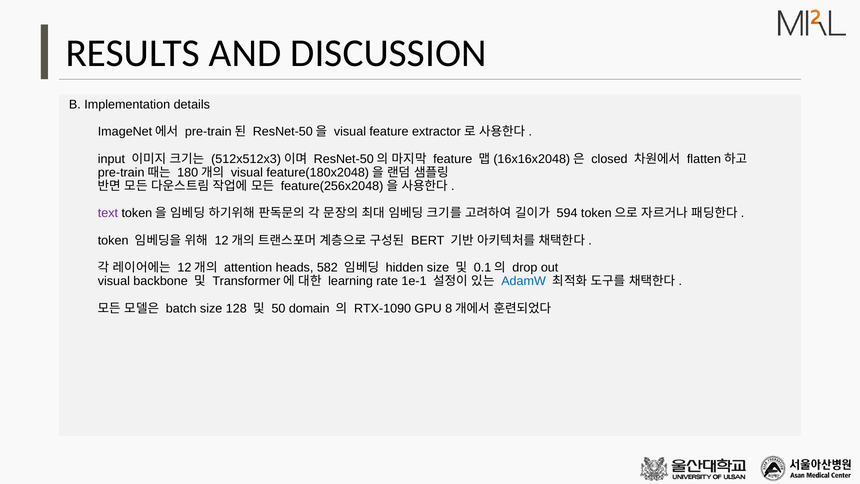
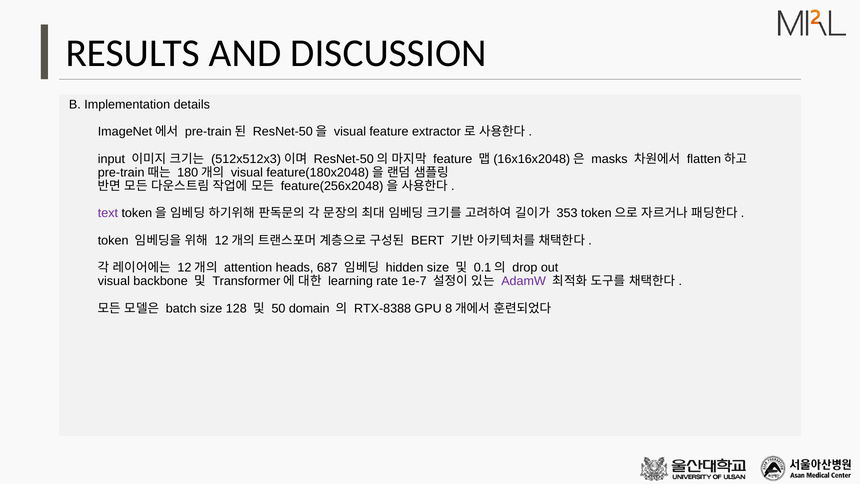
closed: closed -> masks (609, 159)
594: 594 -> 353 (567, 213)
582: 582 -> 687 (327, 267)
1e-1: 1e-1 -> 1e-7 (414, 281)
AdamW colour: blue -> purple (524, 281)
RTX-1090: RTX-1090 -> RTX-8388 (383, 308)
